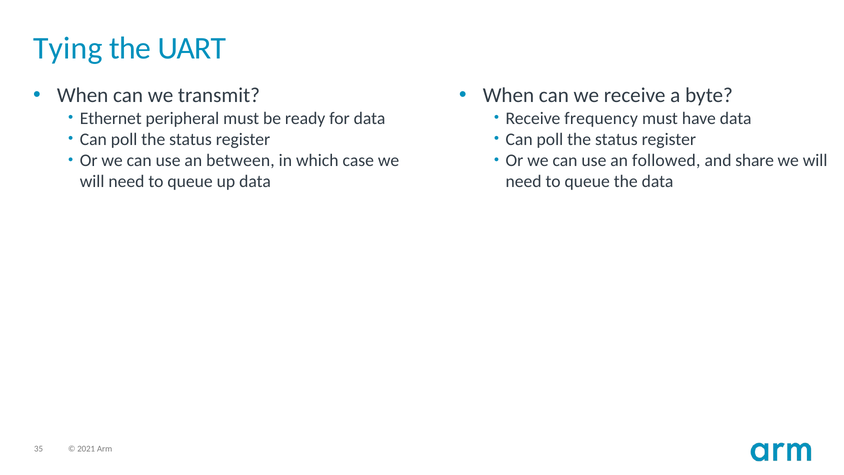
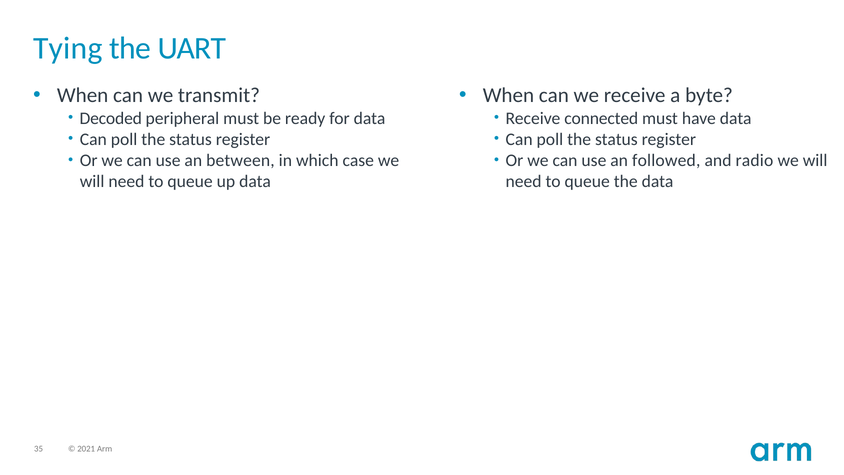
Ethernet: Ethernet -> Decoded (111, 118)
frequency: frequency -> connected (601, 118)
share: share -> radio (754, 160)
